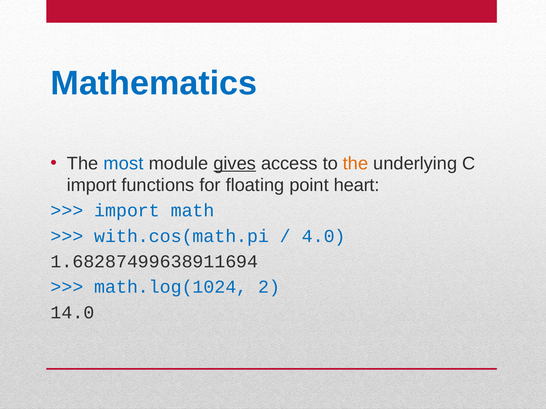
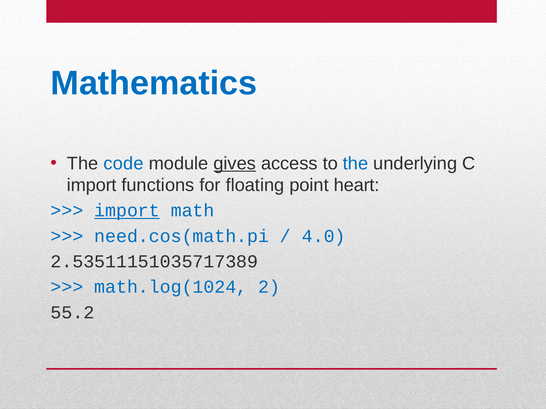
most: most -> code (123, 164)
the colour: orange -> blue (356, 164)
import underline: none -> present (127, 211)
with.cos(math.pi: with.cos(math.pi -> need.cos(math.pi (182, 236)
1.68287499638911694: 1.68287499638911694 -> 2.53511151035717389 (154, 262)
14.0: 14.0 -> 55.2 (72, 313)
